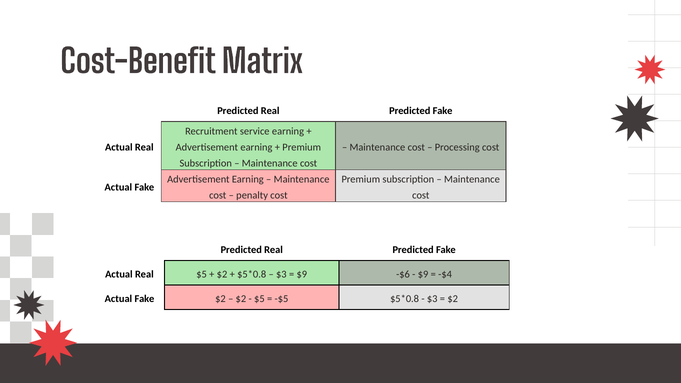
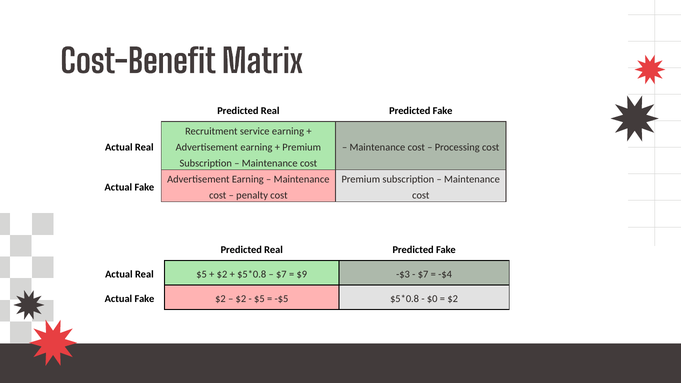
$3: $3 -> $7 (281, 274)
-$6: -$6 -> -$3 (403, 274)
$9: $9 -> $7 (423, 274)
$3: $3 -> $0 (432, 299)
